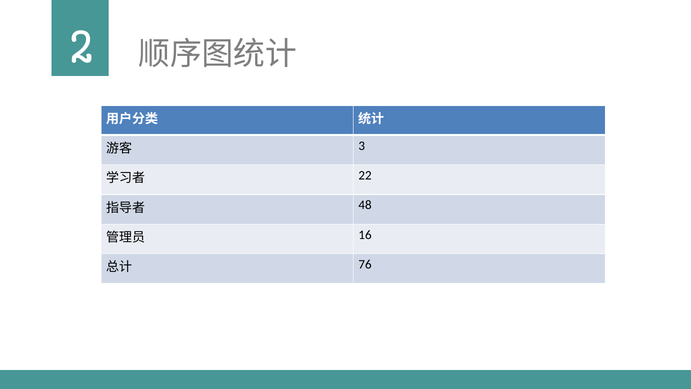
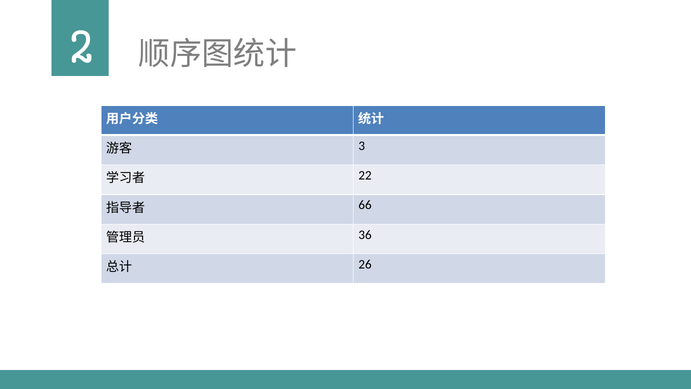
48: 48 -> 66 (365, 205)
16: 16 -> 36 (365, 235)
76: 76 -> 26 (365, 264)
